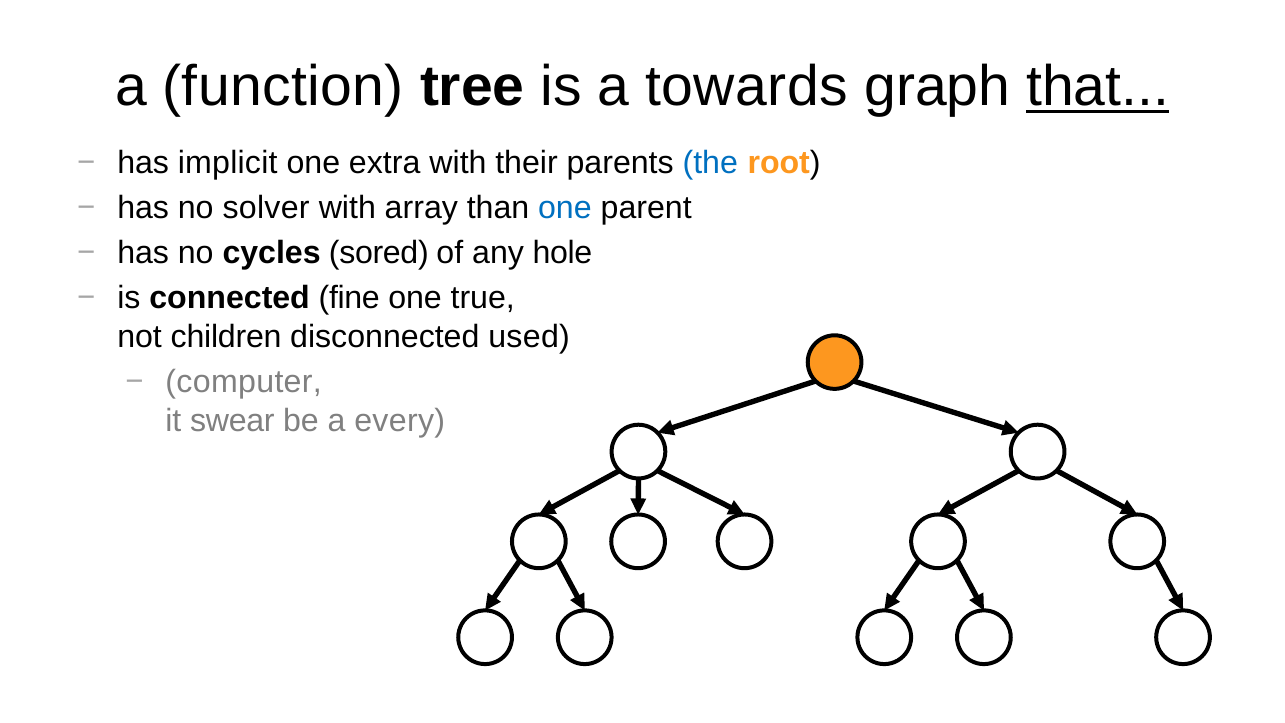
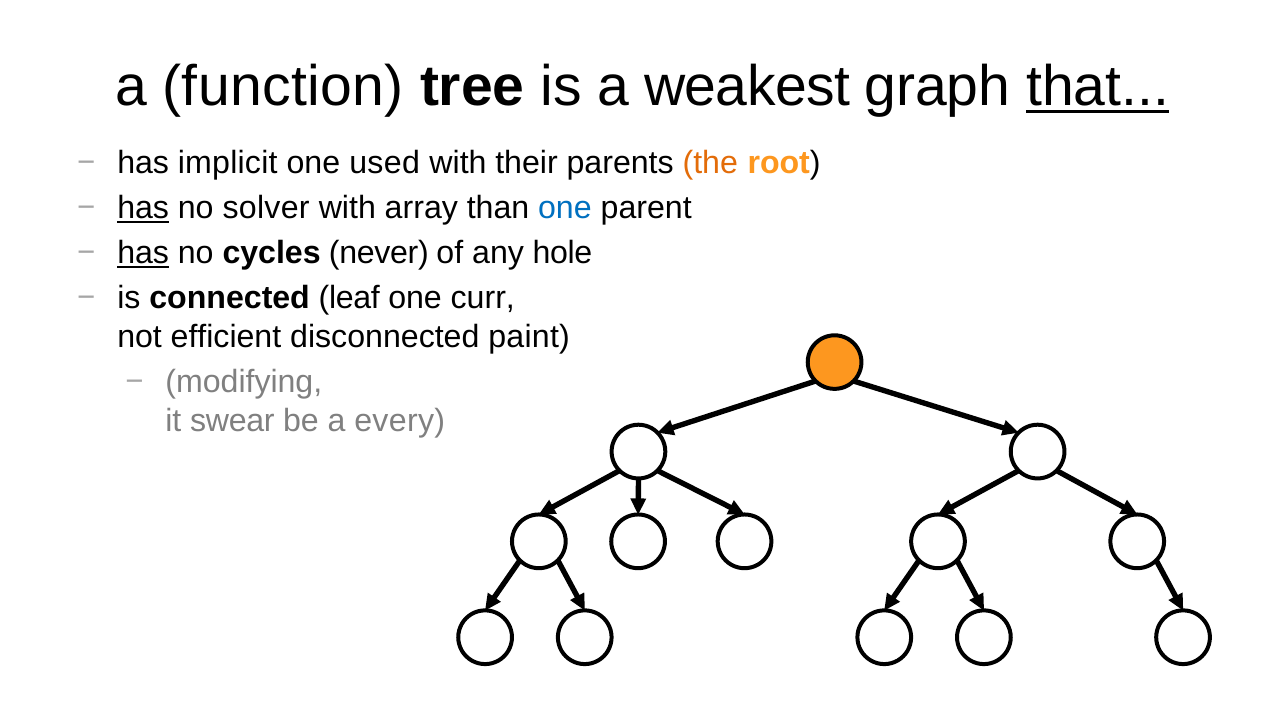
towards: towards -> weakest (747, 87)
extra: extra -> used (385, 163)
the colour: blue -> orange (710, 163)
has underline: none -> present (143, 208)
has underline: none -> present (143, 253)
sored: sored -> never (379, 253)
fine: fine -> leaf (349, 298)
true: true -> curr (483, 298)
children: children -> efficient (226, 337)
used: used -> paint (529, 337)
computer: computer -> modifying (244, 382)
